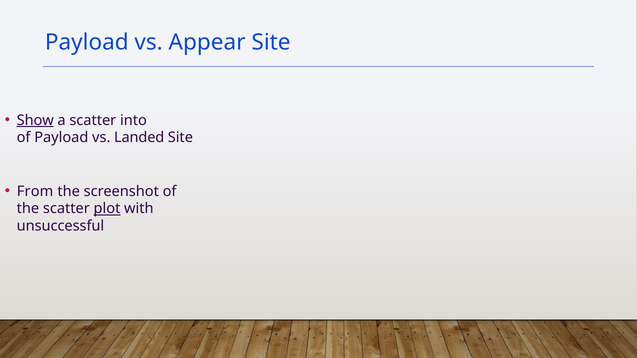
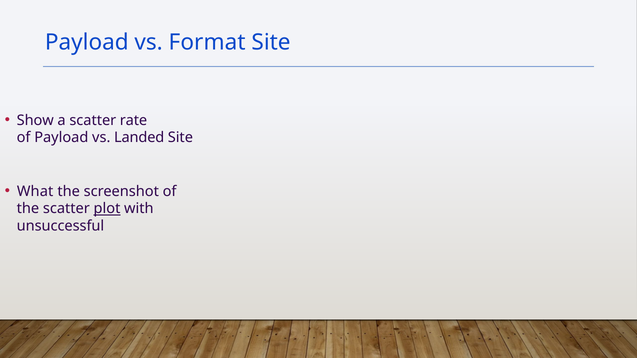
Appear: Appear -> Format (207, 43)
Show underline: present -> none (35, 120)
into: into -> rate (133, 120)
From: From -> What (35, 191)
